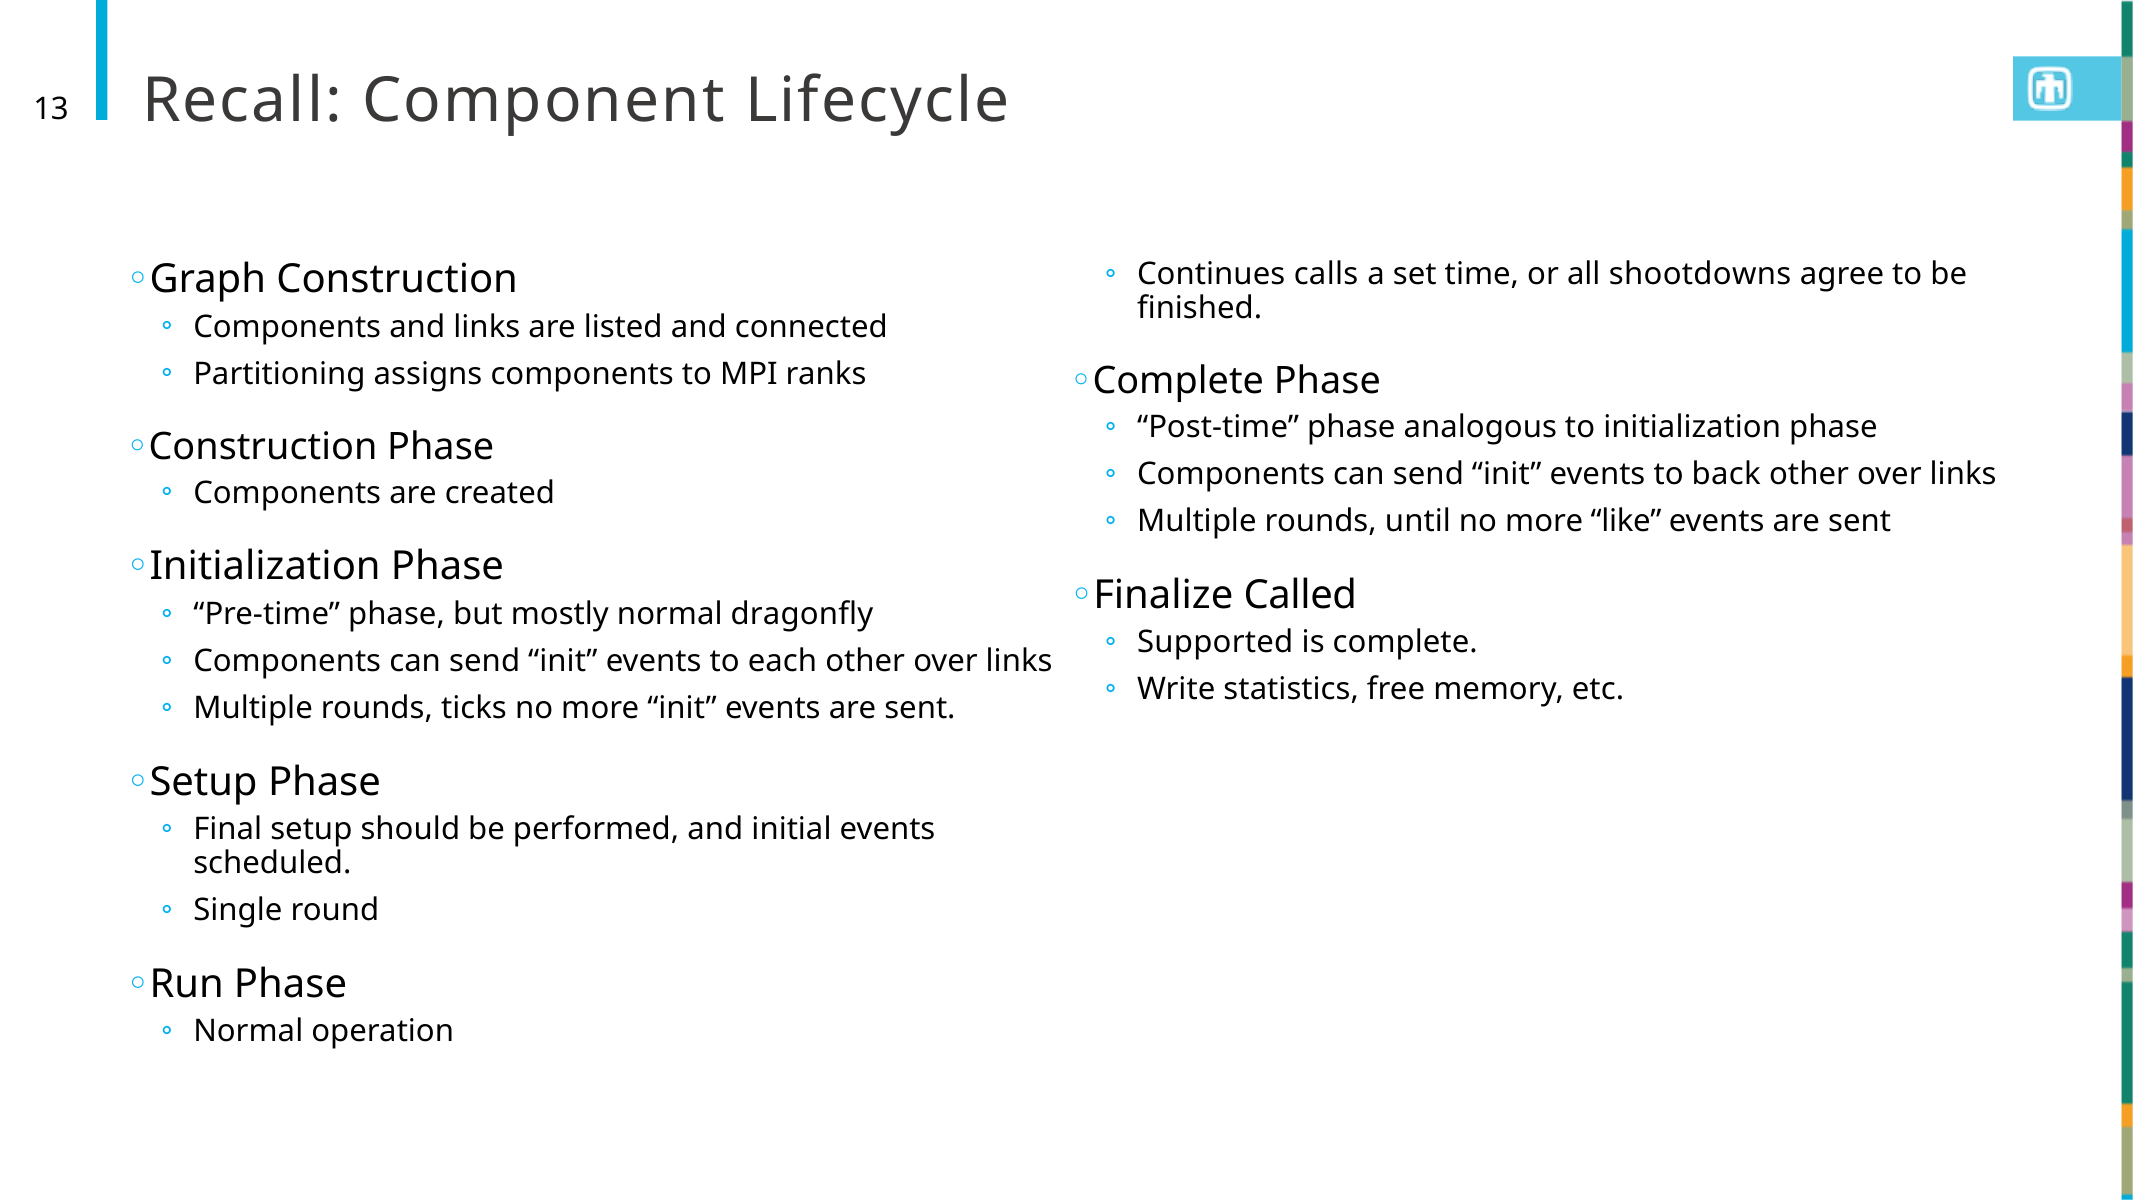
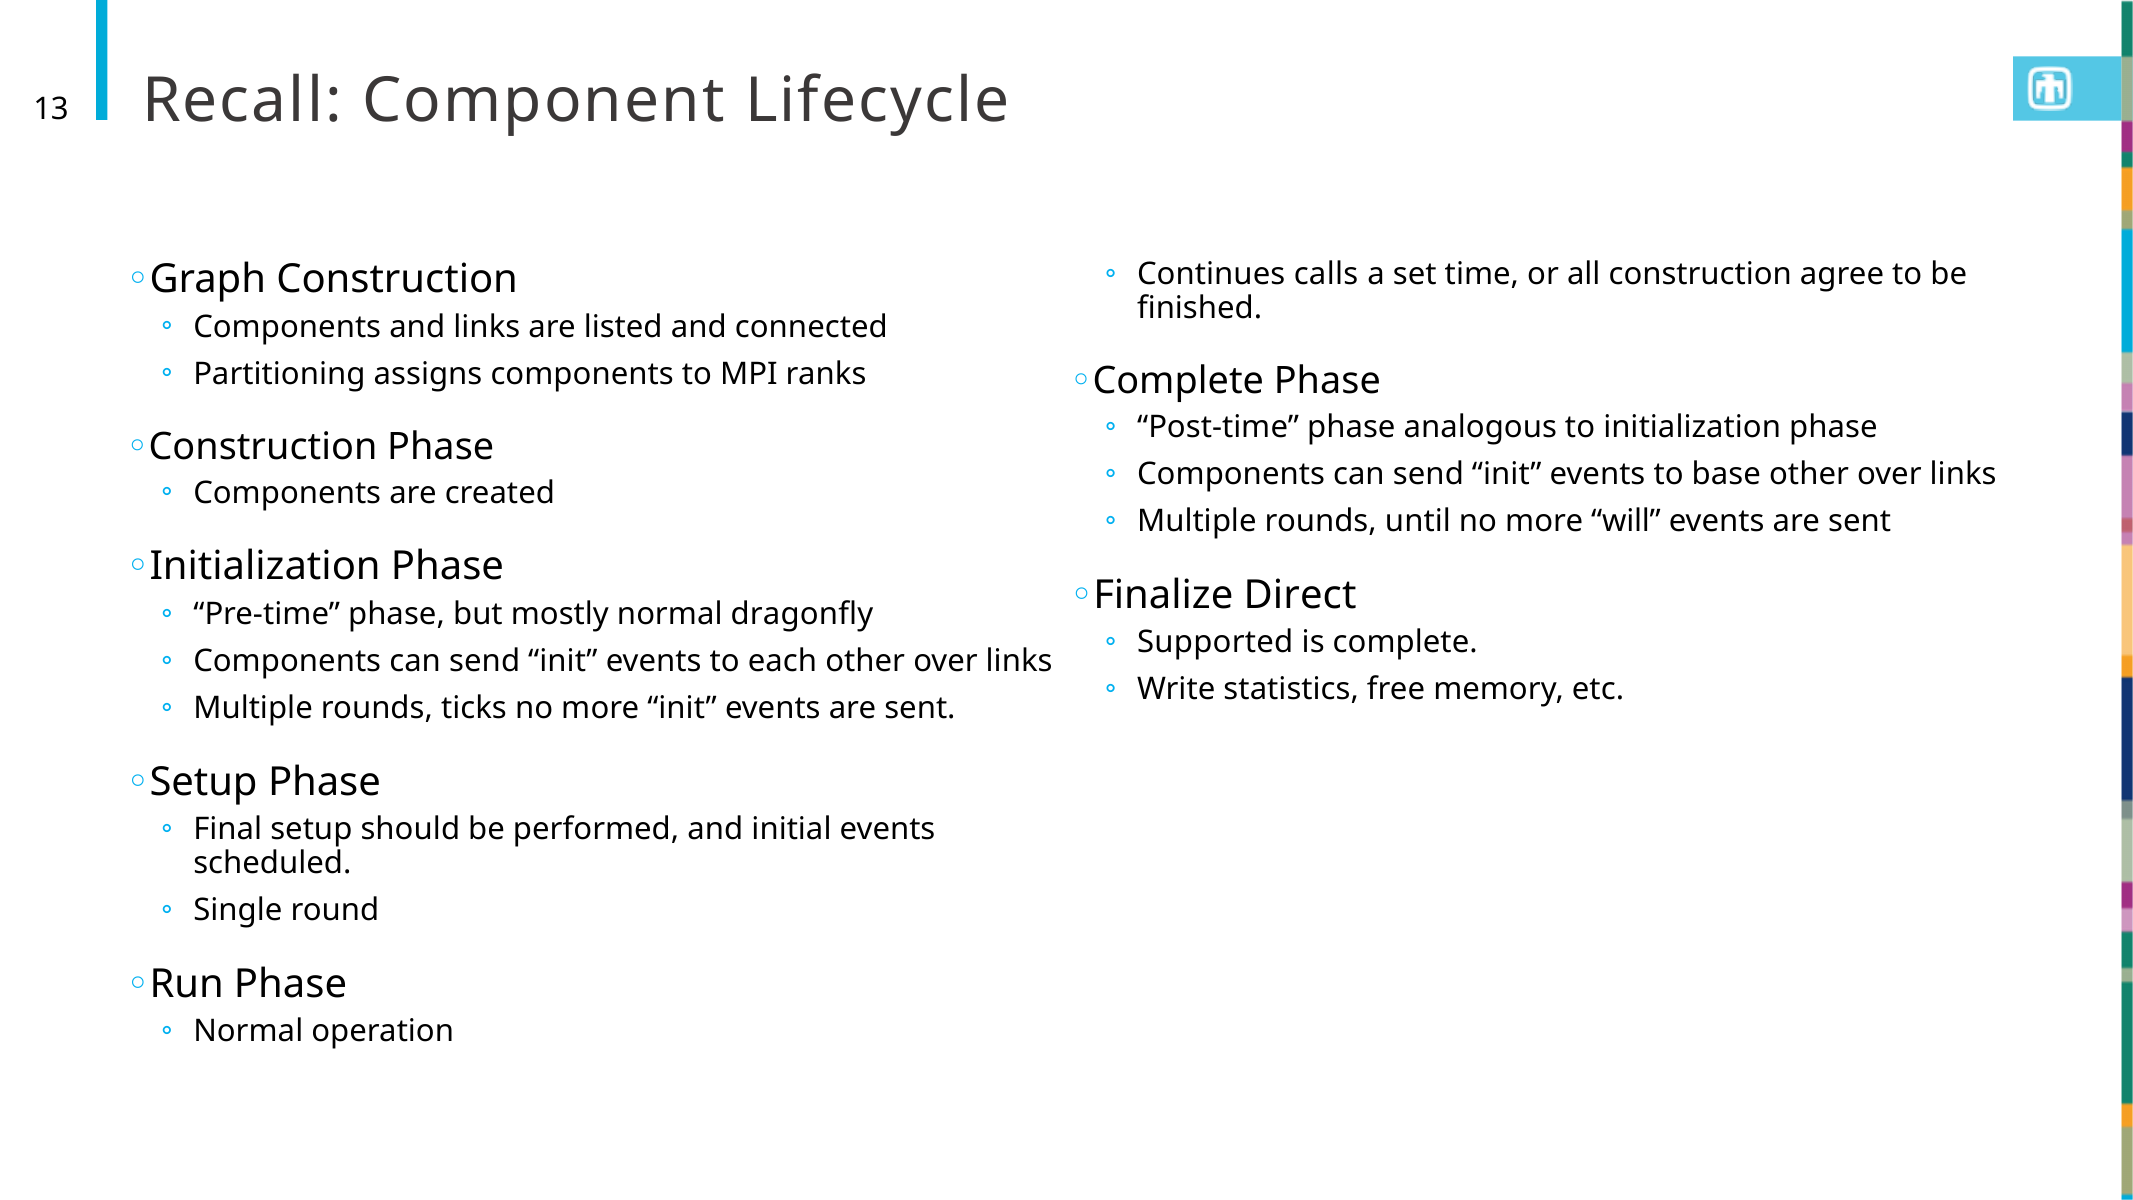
all shootdowns: shootdowns -> construction (1700, 275)
back: back -> base (1726, 474)
like: like -> will (1626, 521)
Called: Called -> Direct (1300, 595)
